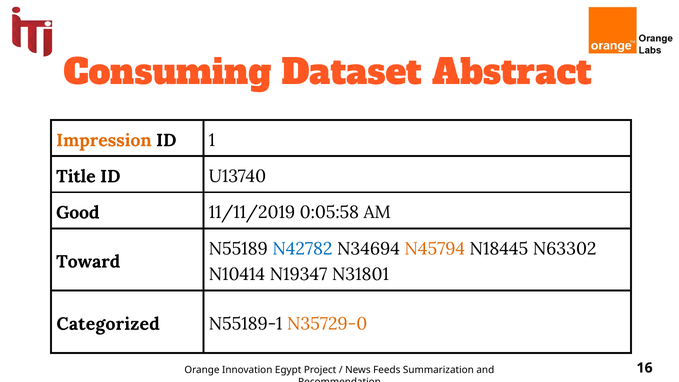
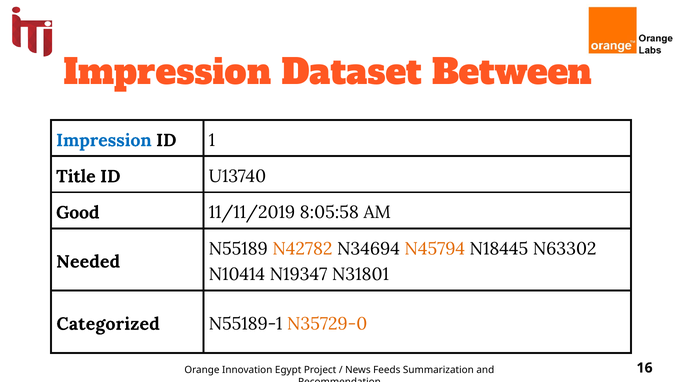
Consuming: Consuming -> Impression (167, 73)
Abstract: Abstract -> Between (512, 73)
Impression colour: orange -> blue (104, 140)
0:05:58: 0:05:58 -> 8:05:58 (329, 213)
N42782 colour: blue -> orange (302, 249)
Toward: Toward -> Needed (88, 262)
